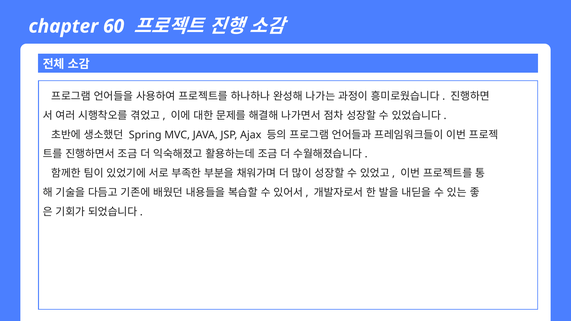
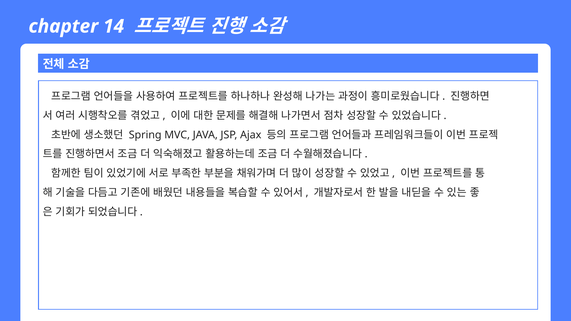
60: 60 -> 14 (114, 26)
